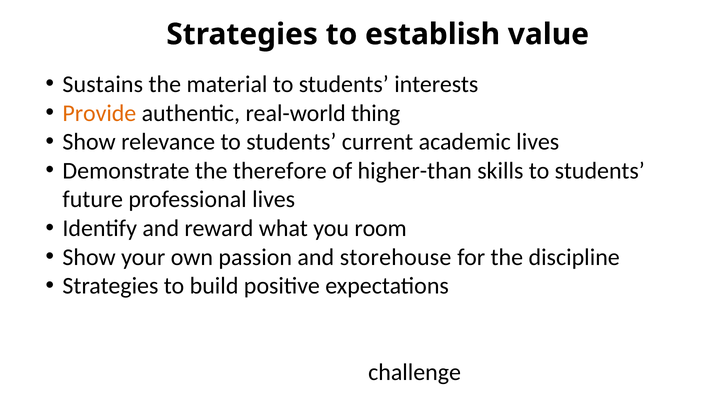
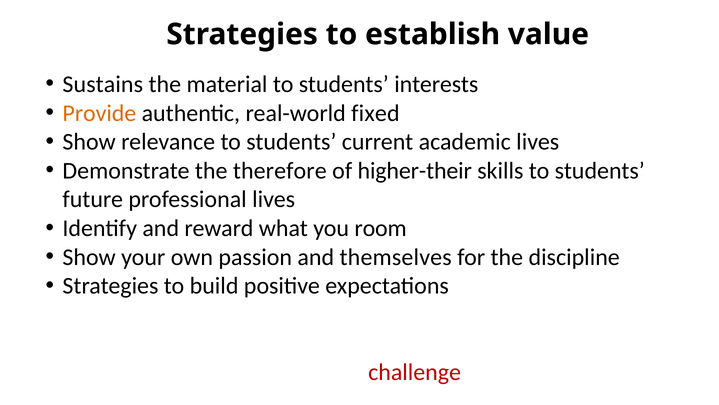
thing: thing -> fixed (375, 113)
higher-than: higher-than -> higher-their (415, 170)
storehouse: storehouse -> themselves (396, 257)
challenge colour: black -> red (415, 372)
